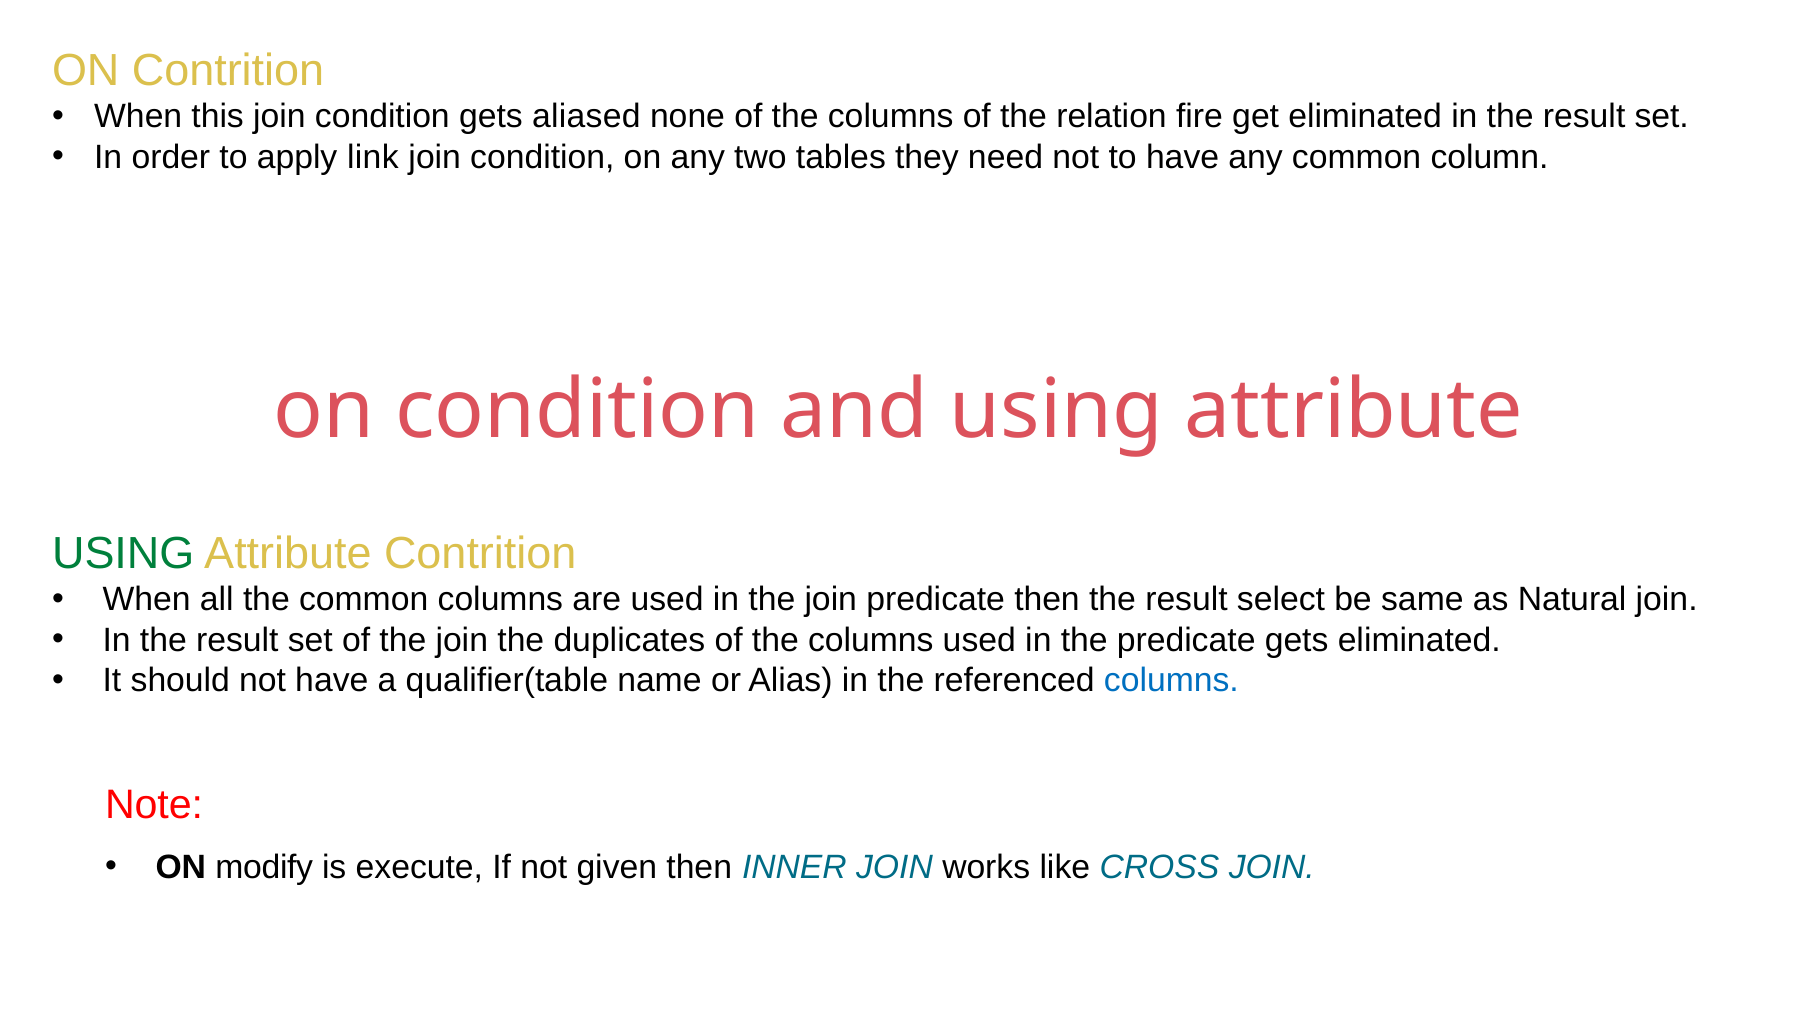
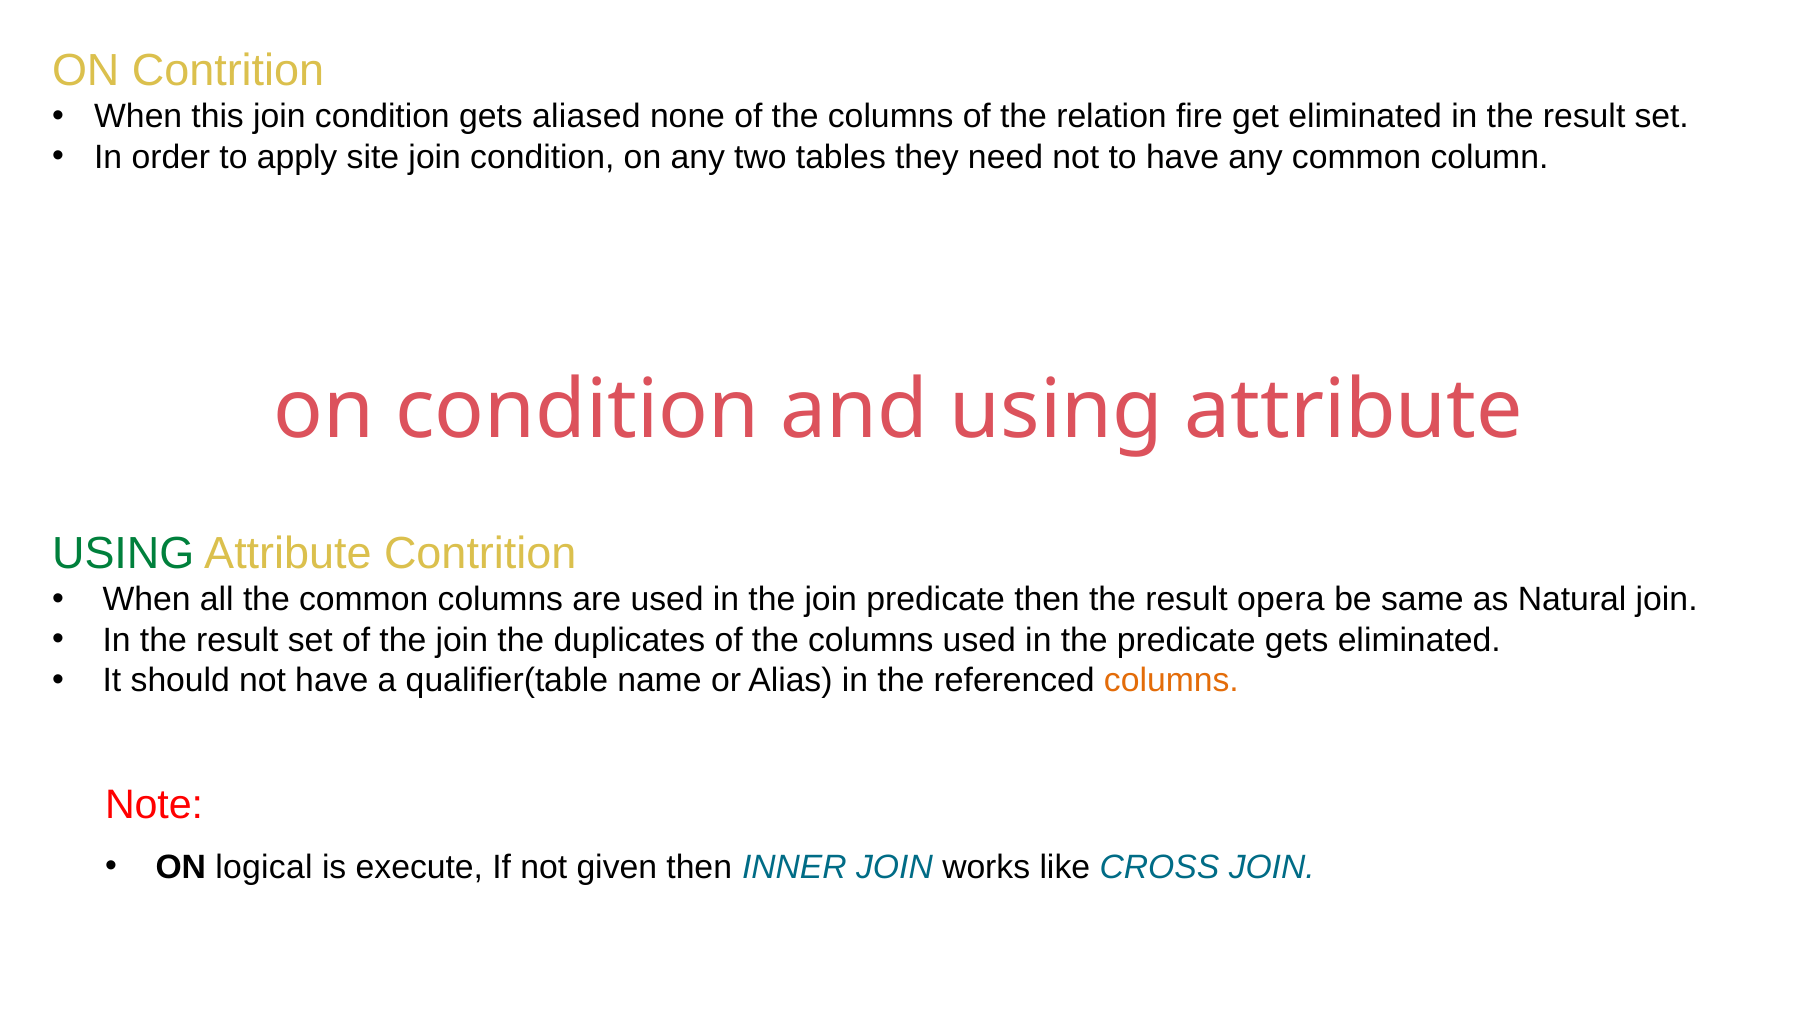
link: link -> site (373, 157)
select: select -> opera (1281, 600)
columns colour: blue -> orange (1171, 681)
modify: modify -> logical (264, 868)
